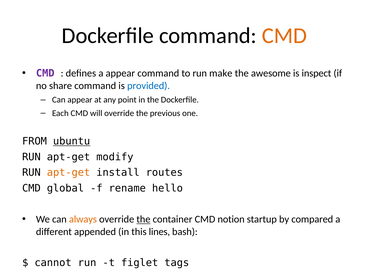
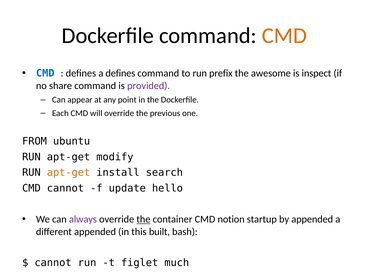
CMD colour: purple -> blue (45, 73)
a appear: appear -> defines (120, 73)
make: make -> prefix (221, 73)
provided colour: blue -> purple (149, 86)
ubuntu underline: present -> none (72, 141)
routes: routes -> search (164, 172)
CMD global: global -> cannot (65, 188)
rename: rename -> update (127, 188)
always colour: orange -> purple (83, 219)
by compared: compared -> appended (312, 219)
lines: lines -> built (159, 231)
tags: tags -> much (177, 263)
